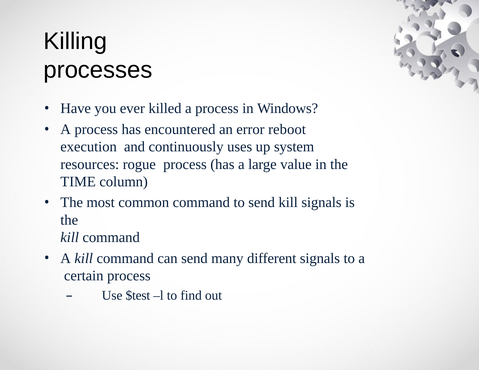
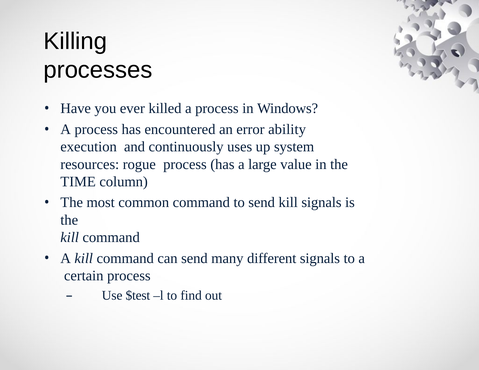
reboot: reboot -> ability (287, 129)
